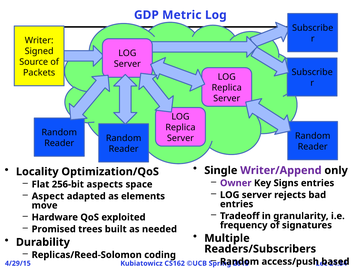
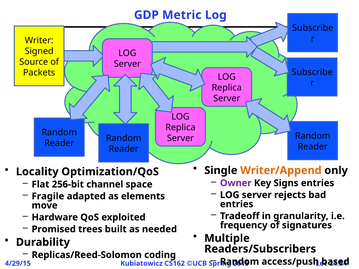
Writer/Append colour: purple -> orange (281, 171)
aspects: aspects -> channel (105, 185)
Aspect: Aspect -> Fragile (48, 196)
